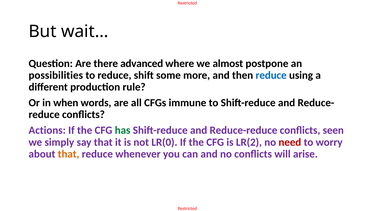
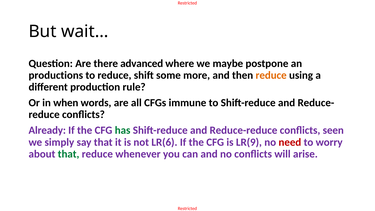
almost: almost -> maybe (228, 63)
possibilities: possibilities -> productions (56, 75)
reduce colour: blue -> orange (271, 75)
Actions: Actions -> Already (47, 130)
LR(0: LR(0 -> LR(6 (164, 142)
LR(2: LR(2 -> LR(9 (249, 142)
that colour: orange -> green (69, 154)
